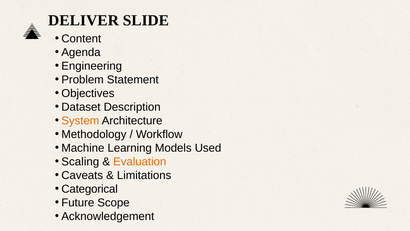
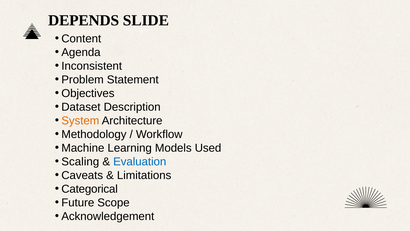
DELIVER: DELIVER -> DEPENDS (84, 20)
Engineering: Engineering -> Inconsistent (92, 66)
Evaluation colour: orange -> blue (140, 162)
